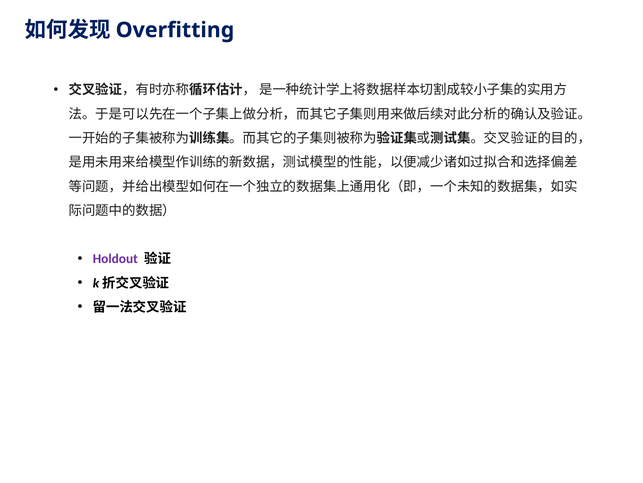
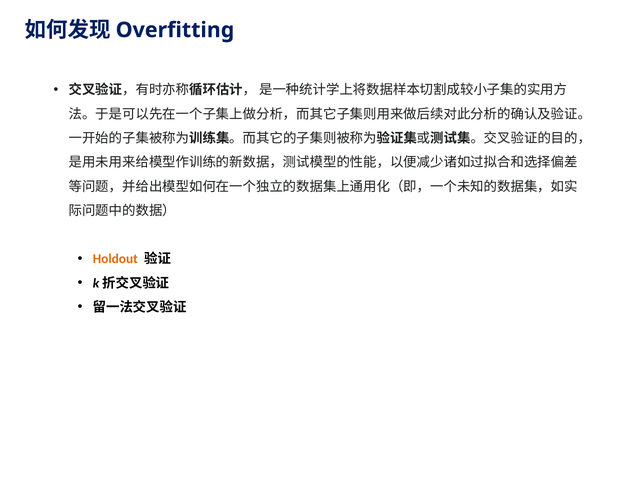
Holdout colour: purple -> orange (115, 259)
